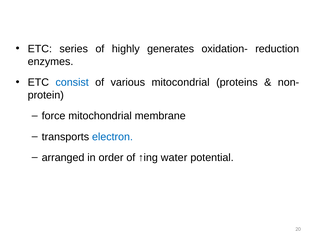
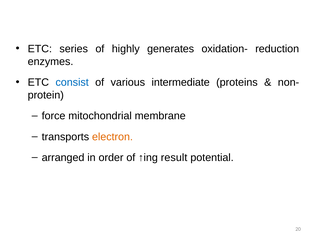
mitocondrial: mitocondrial -> intermediate (181, 82)
electron colour: blue -> orange (112, 137)
water: water -> result (174, 158)
